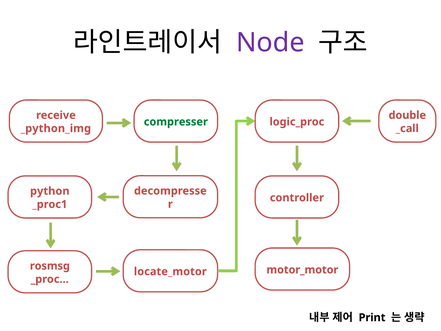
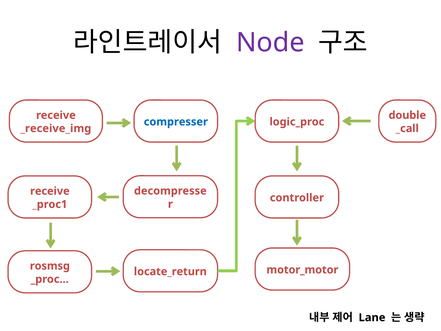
compresser colour: green -> blue (176, 122)
_python_img: _python_img -> _receive_img (56, 128)
python: python -> receive (50, 191)
locate_motor: locate_motor -> locate_return (170, 271)
Print: Print -> Lane (372, 317)
